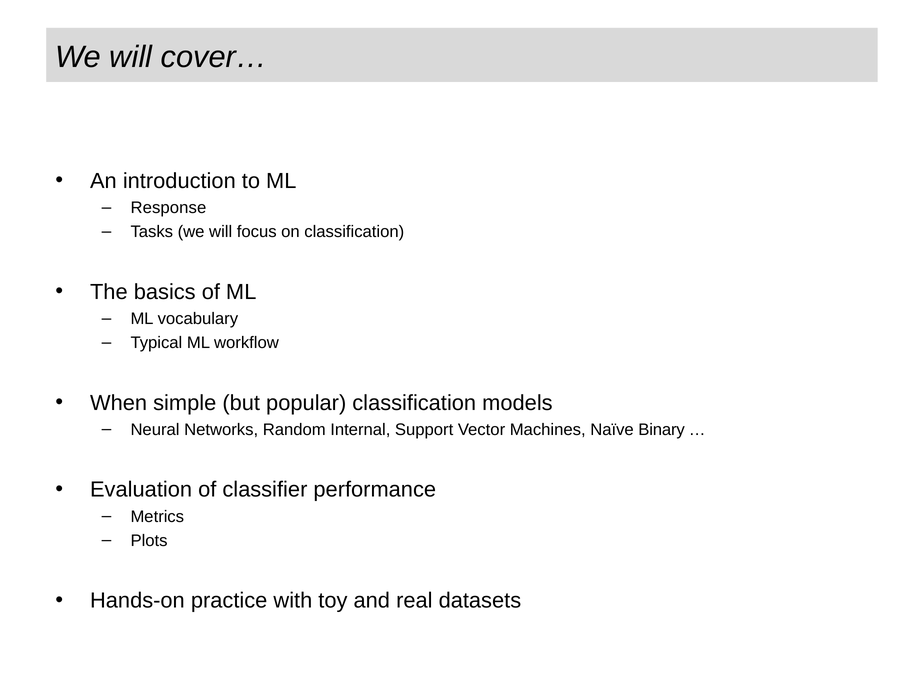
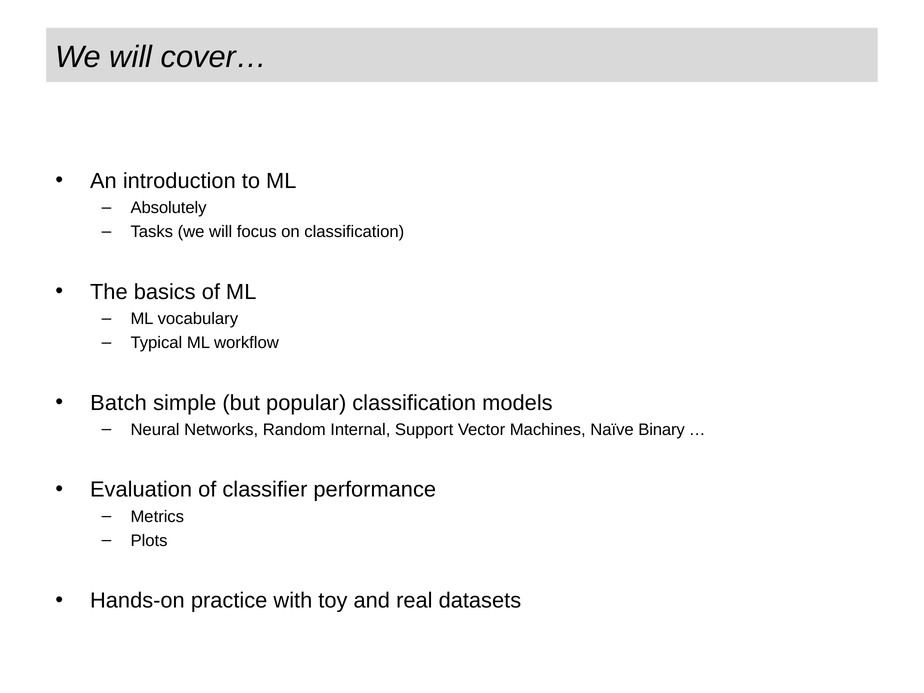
Response: Response -> Absolutely (169, 208)
When: When -> Batch (118, 403)
